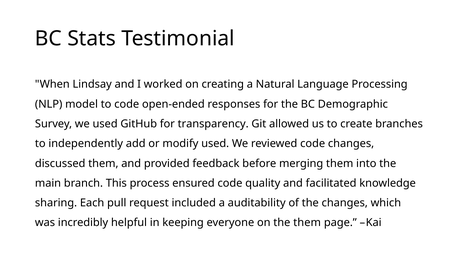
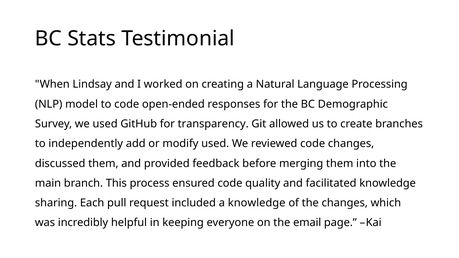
a auditability: auditability -> knowledge (257, 203)
the them: them -> email (307, 223)
